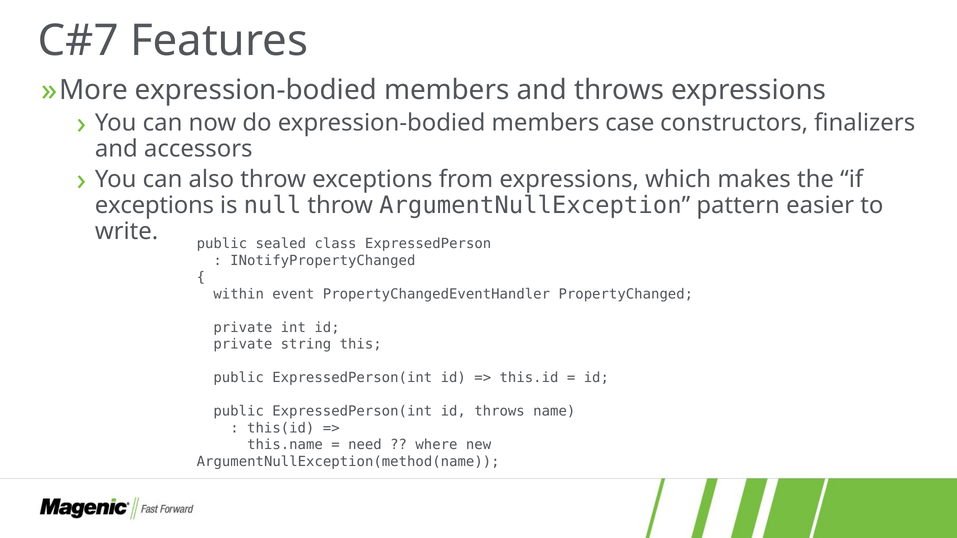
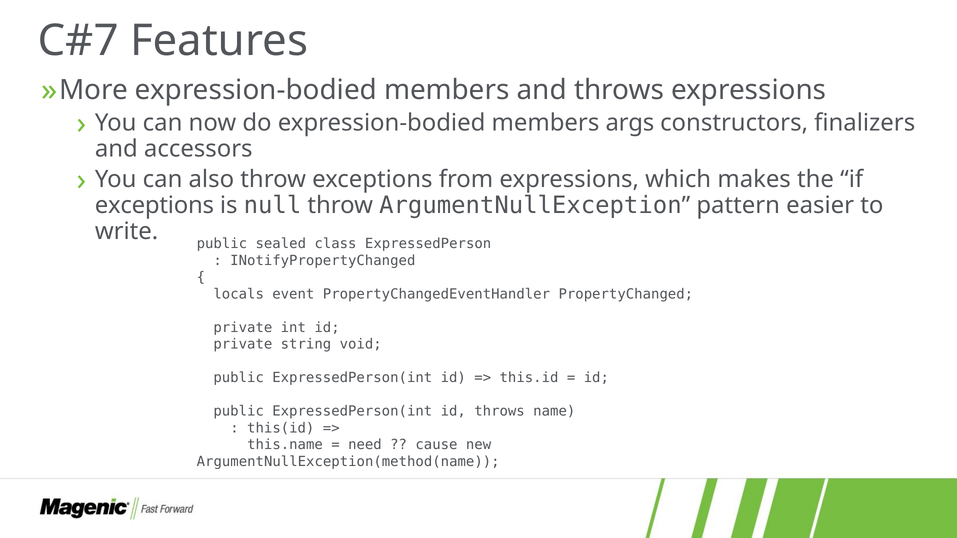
case: case -> args (630, 123)
within: within -> locals (239, 294)
this: this -> void (361, 345)
where: where -> cause (436, 445)
